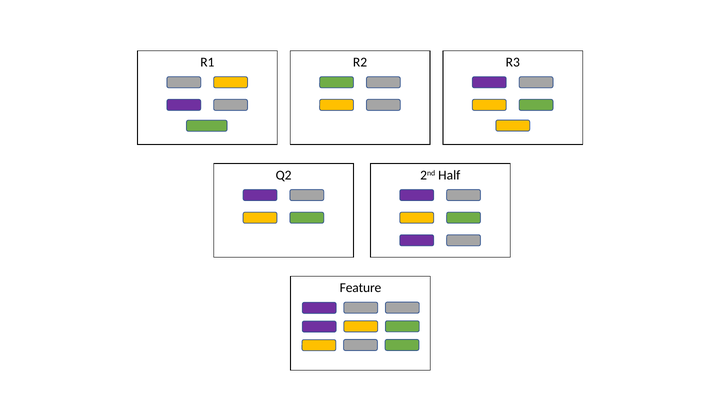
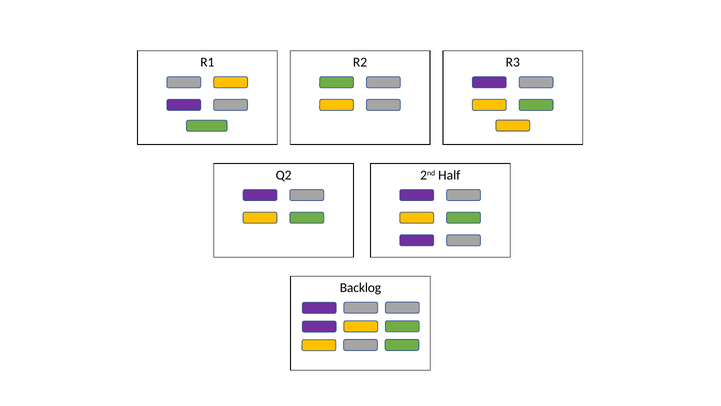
Feature: Feature -> Backlog (361, 288)
